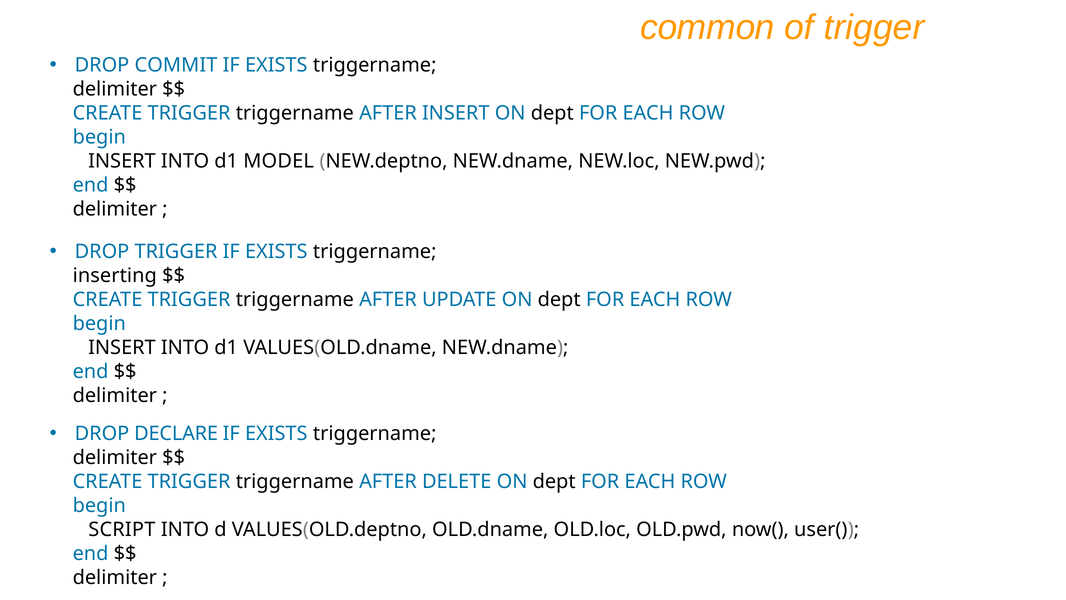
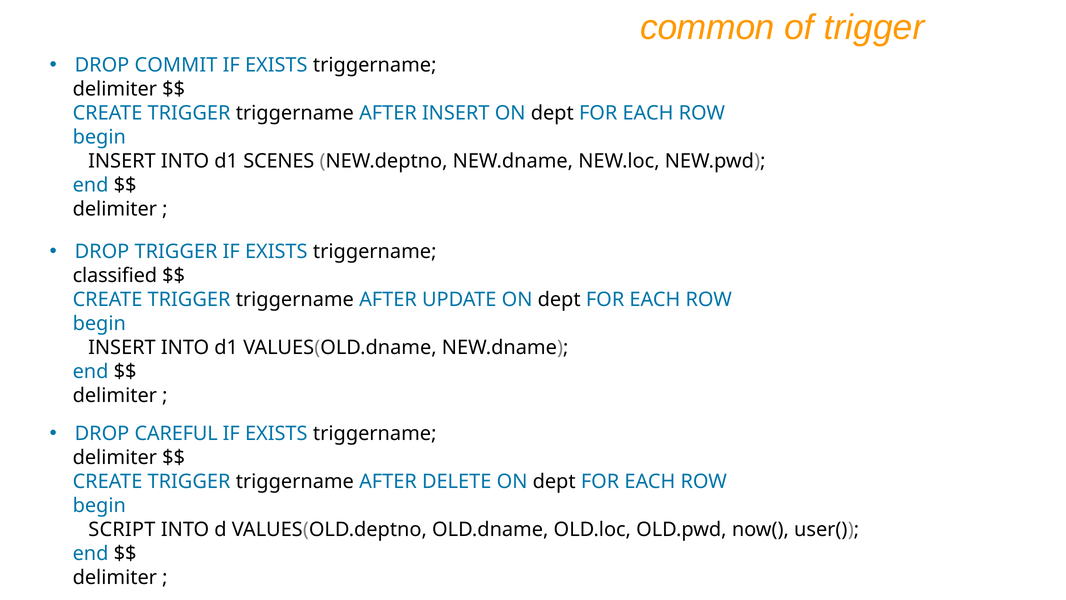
MODEL: MODEL -> SCENES (279, 161)
inserting: inserting -> classified (115, 275)
DECLARE: DECLARE -> CAREFUL (176, 434)
